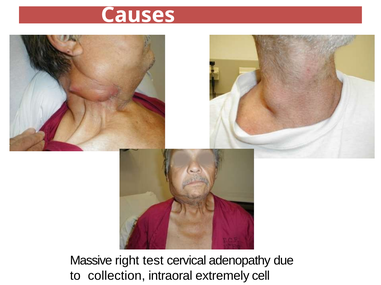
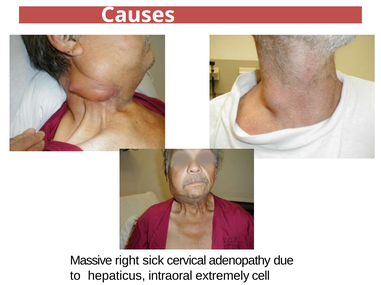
test: test -> sick (153, 261)
collection: collection -> hepaticus (117, 276)
